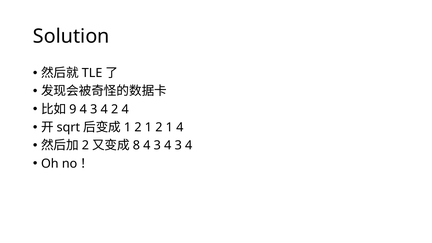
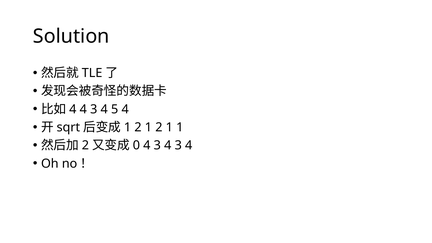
9: 9 -> 4 (73, 109)
4 2: 2 -> 5 (115, 109)
1 4: 4 -> 1 (180, 127)
8: 8 -> 0 (136, 145)
